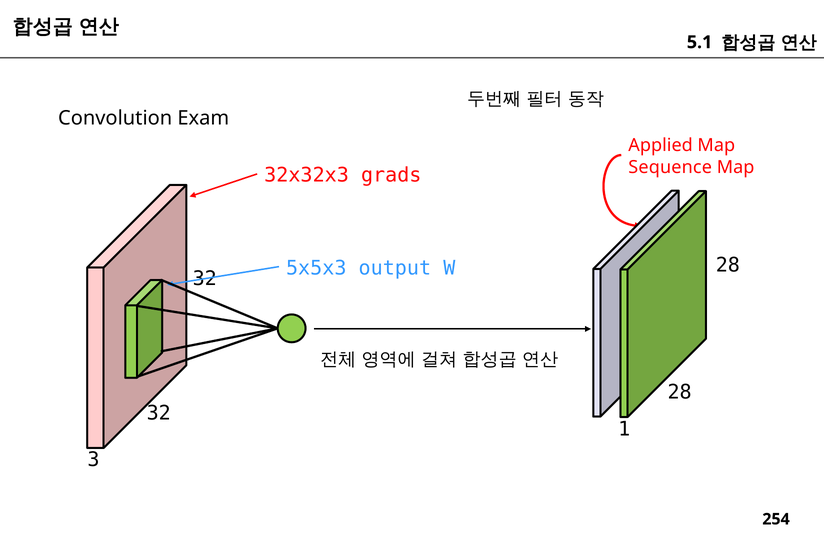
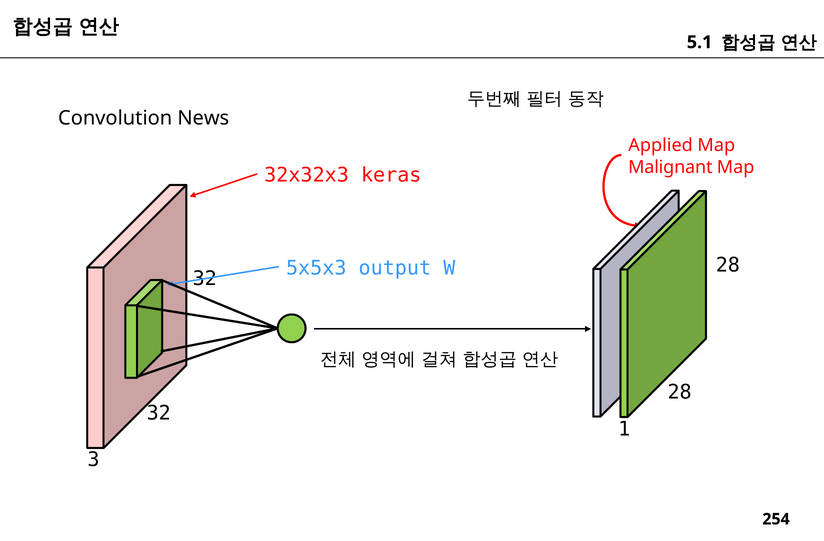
Exam: Exam -> News (203, 118)
Sequence: Sequence -> Malignant (670, 167)
grads: grads -> keras (391, 175)
